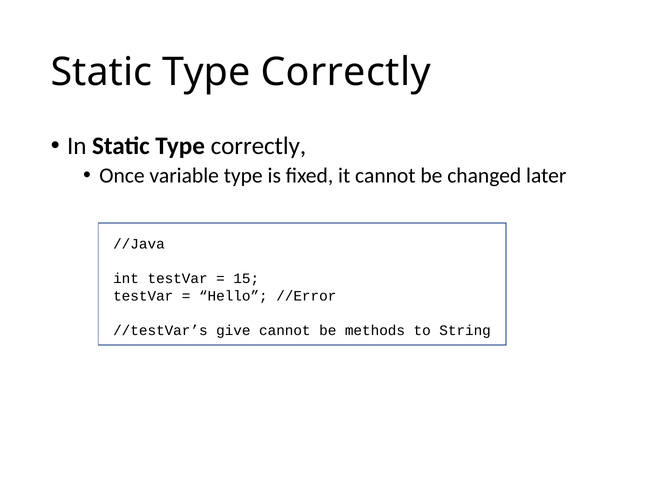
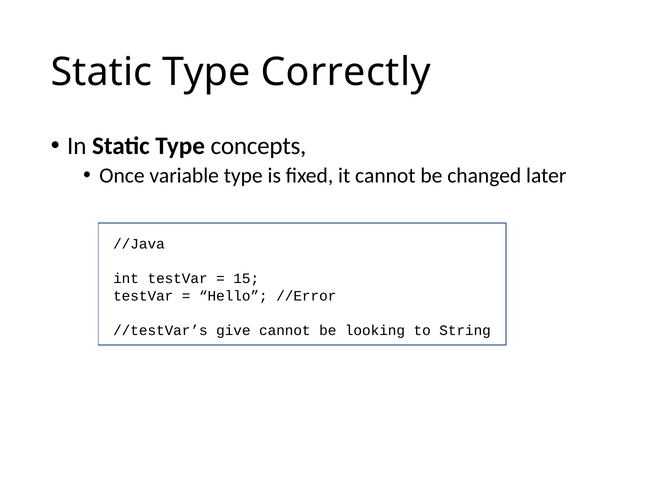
In Static Type correctly: correctly -> concepts (258, 146)
methods: methods -> looking (375, 330)
